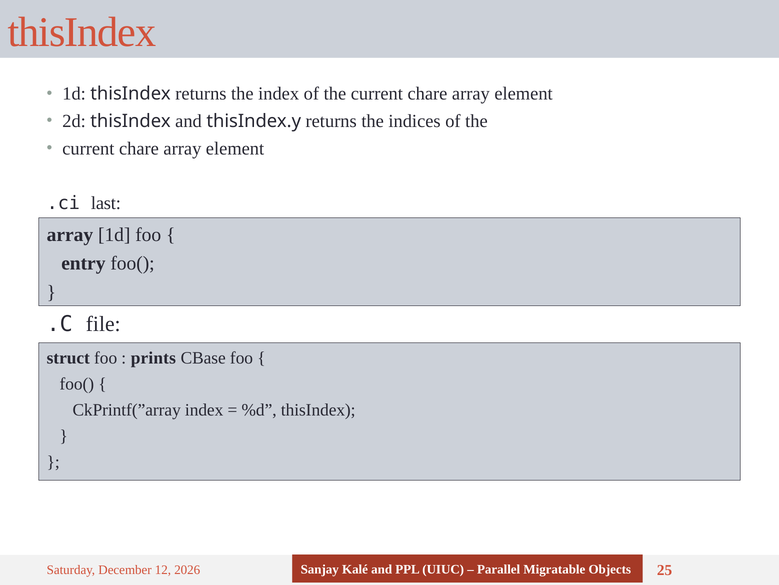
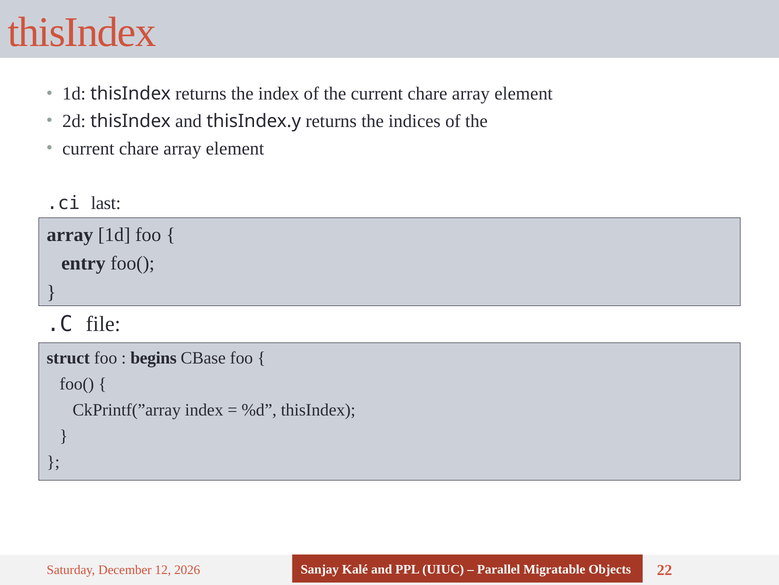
prints: prints -> begins (154, 358)
25: 25 -> 22 (665, 569)
